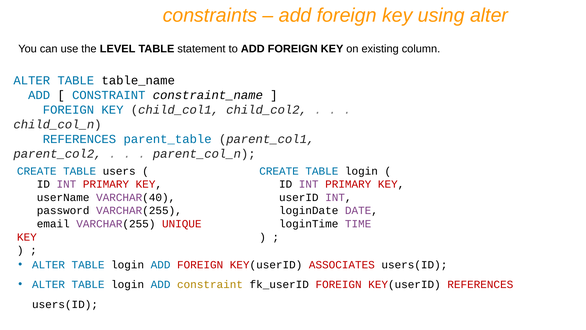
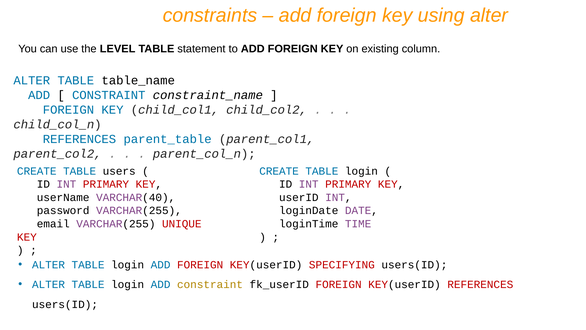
ASSOCIATES: ASSOCIATES -> SPECIFYING (342, 265)
